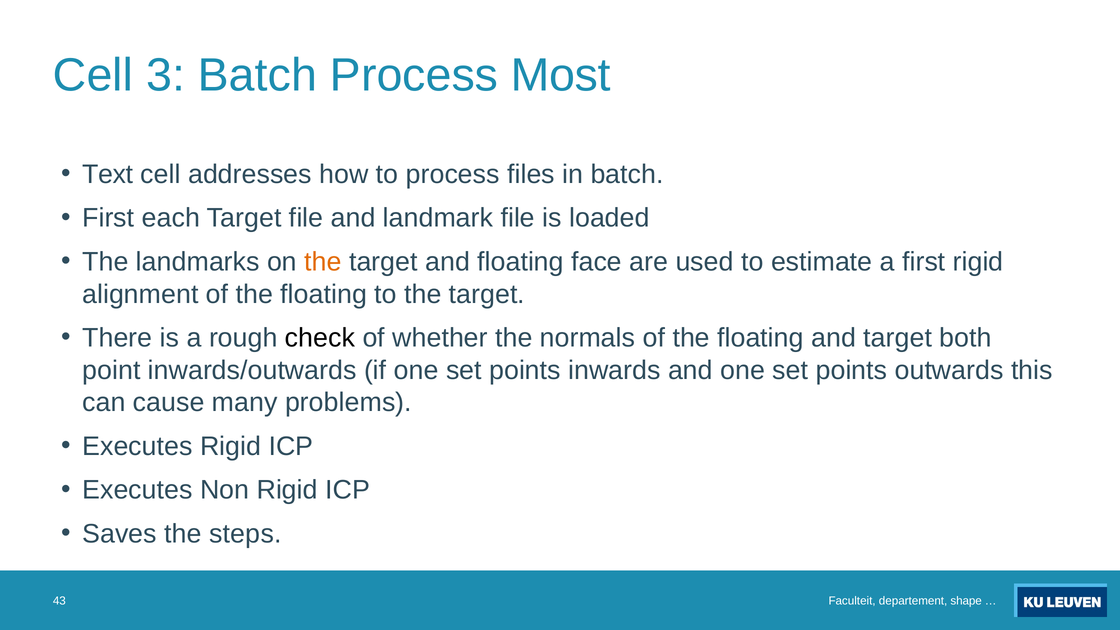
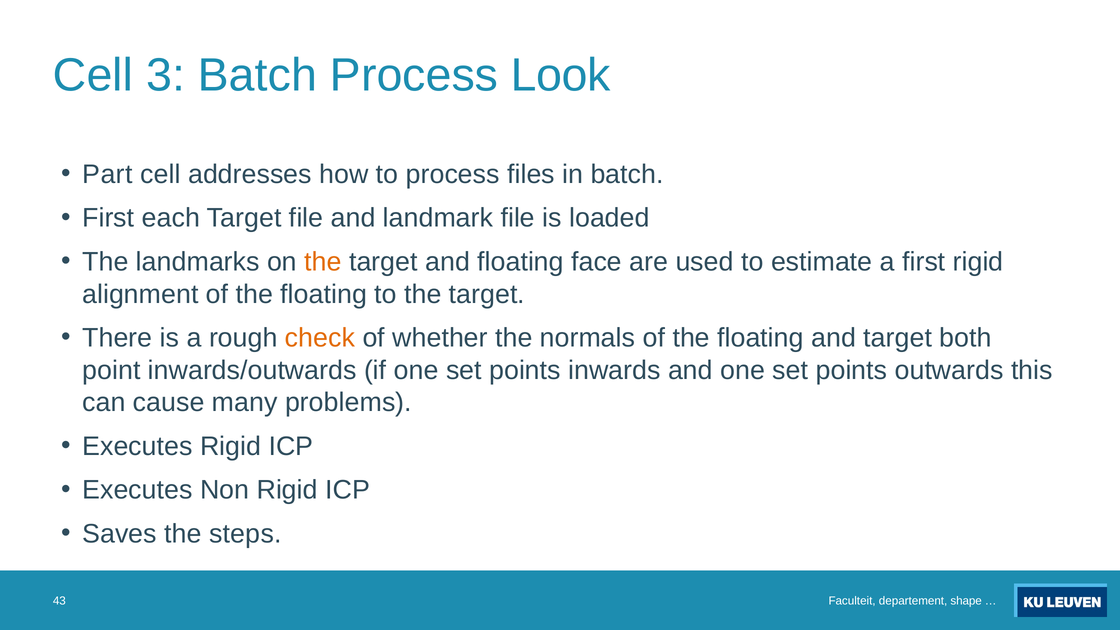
Most: Most -> Look (561, 75)
Text: Text -> Part (107, 174)
check colour: black -> orange (320, 338)
